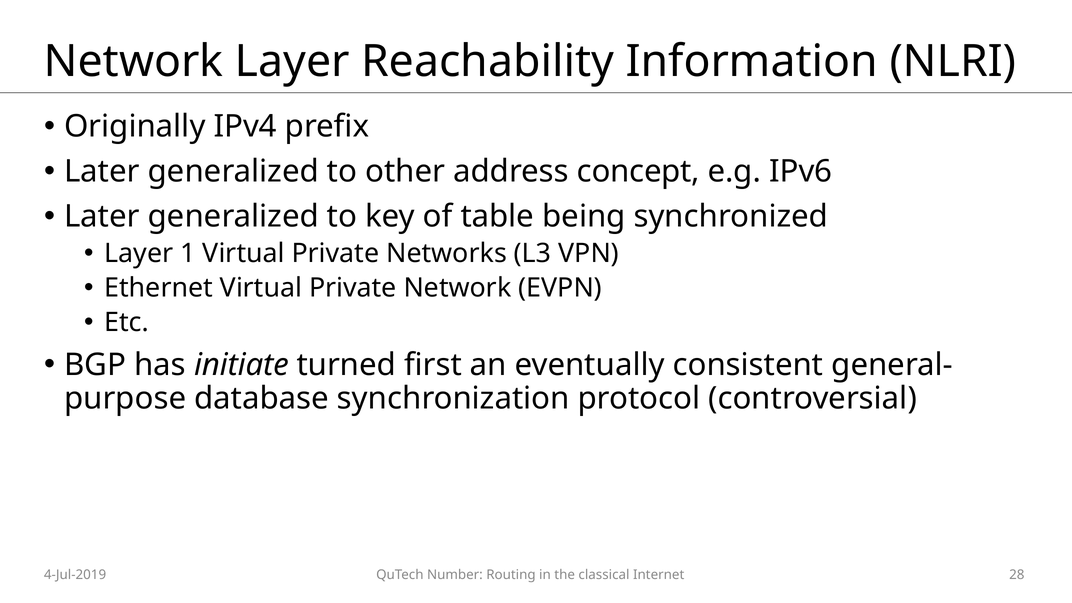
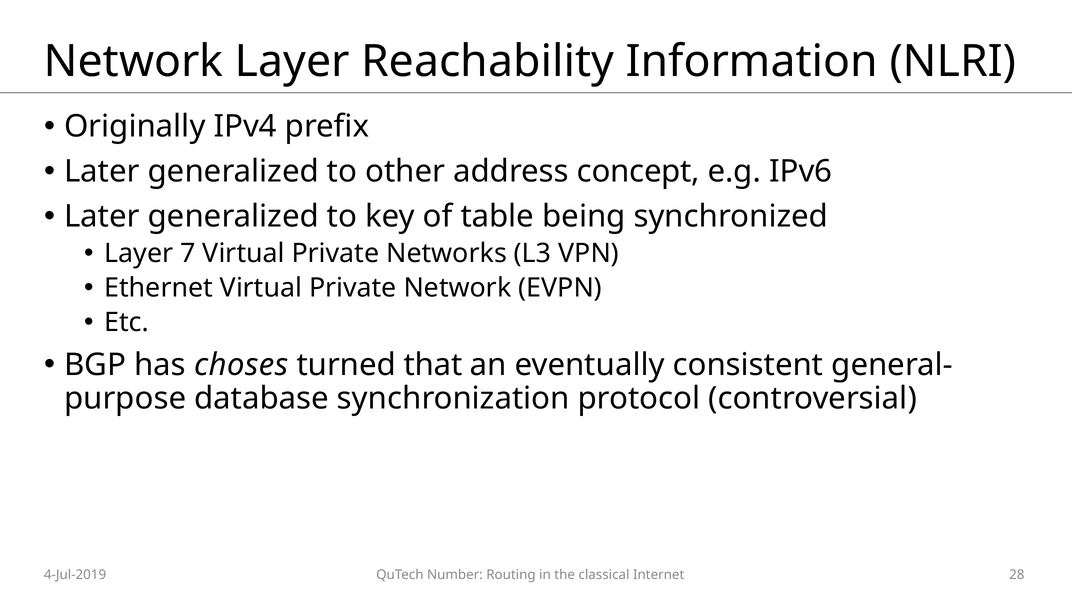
1: 1 -> 7 (188, 253)
initiate: initiate -> choses (241, 365)
first: first -> that (433, 365)
